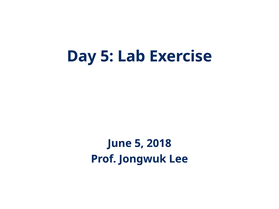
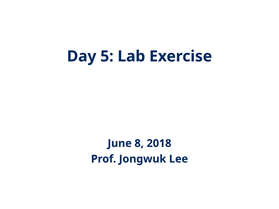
June 5: 5 -> 8 (139, 144)
